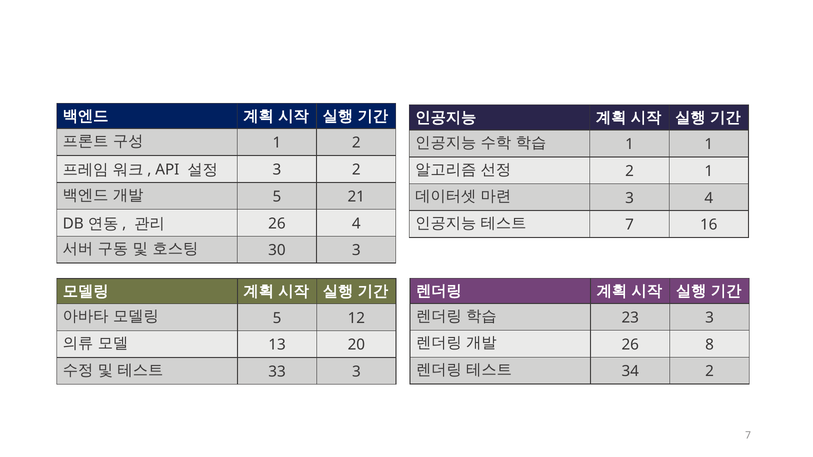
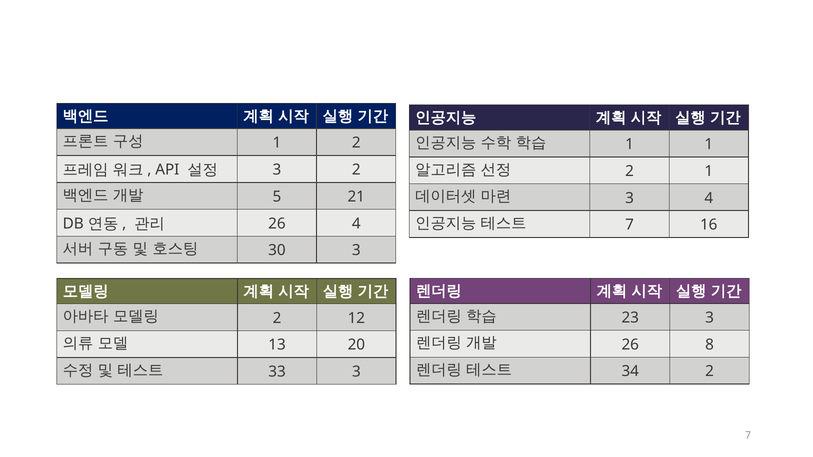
5: 5 -> 2 (277, 318)
